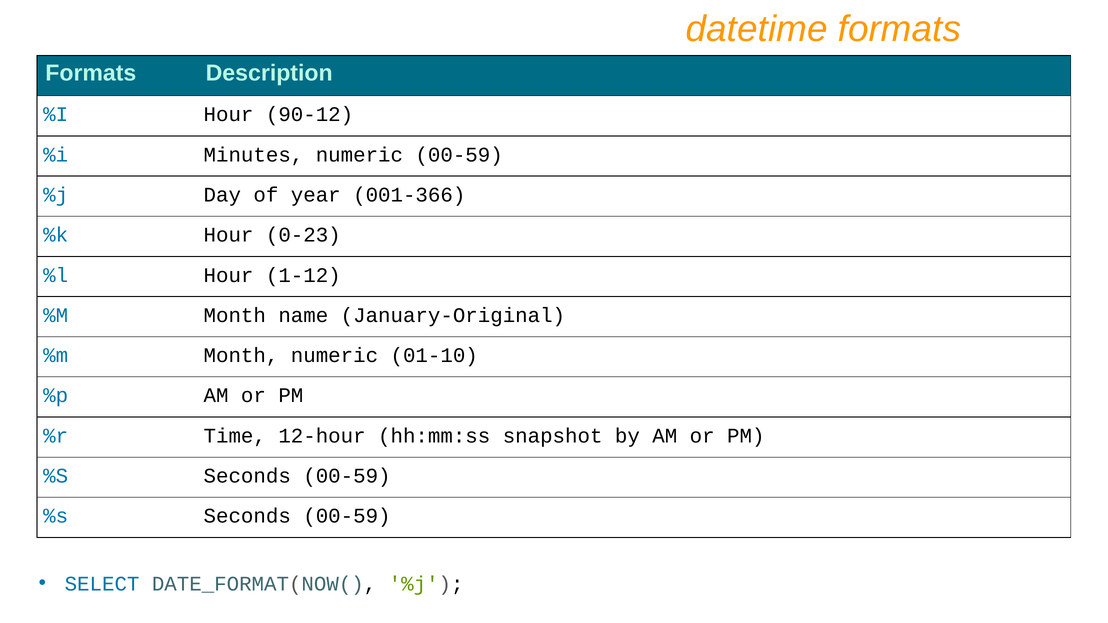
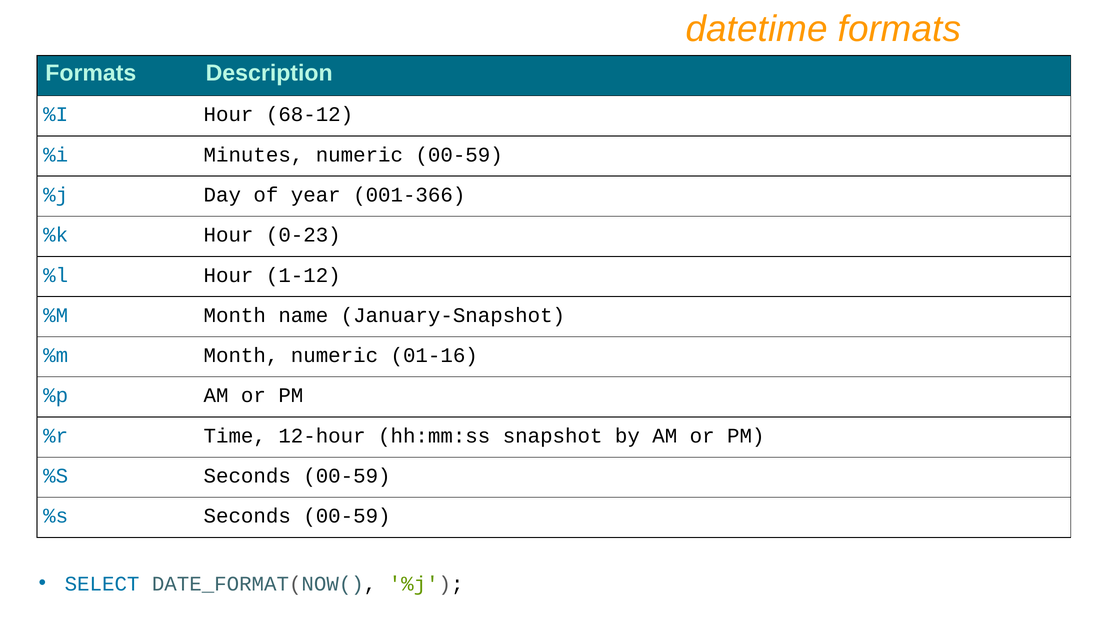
90-12: 90-12 -> 68-12 (310, 115)
January-Original: January-Original -> January-Snapshot (453, 315)
01-10: 01-10 -> 01-16 (434, 356)
